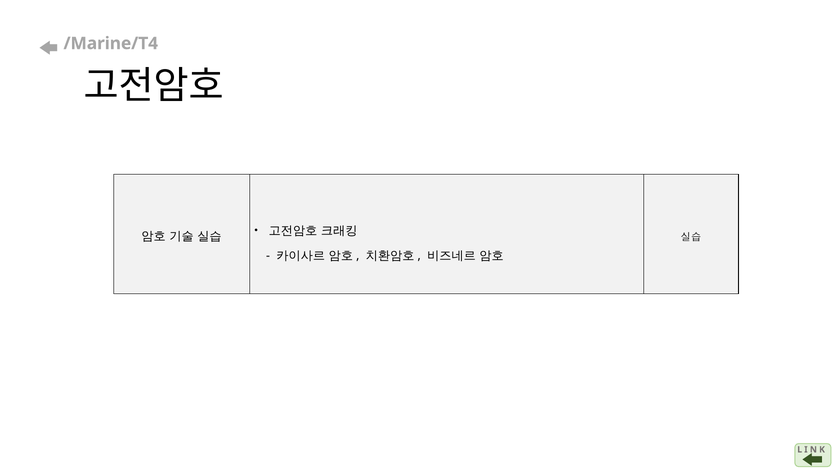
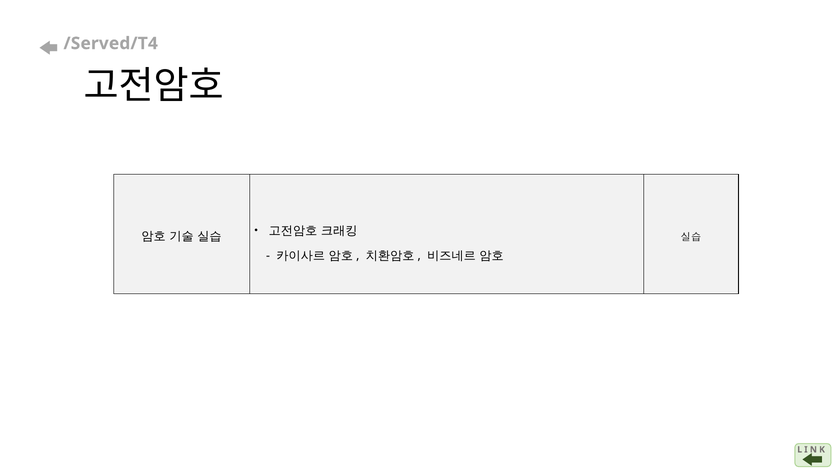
/Marine/T4: /Marine/T4 -> /Served/T4 (111, 43)
